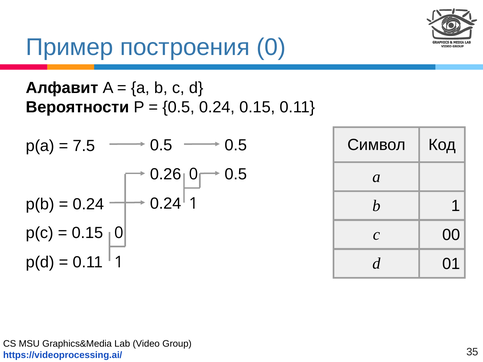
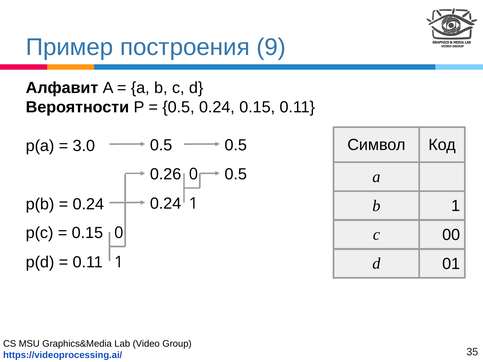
построения 0: 0 -> 9 (271, 47)
7.5: 7.5 -> 3.0 (84, 146)
